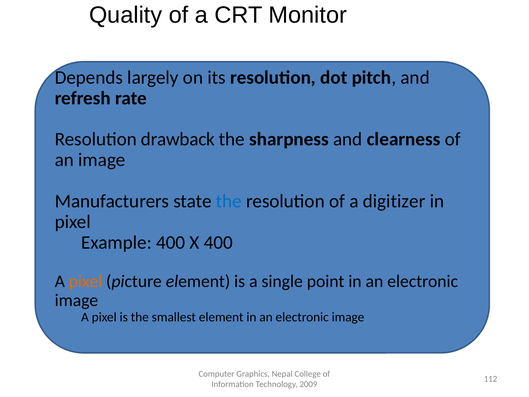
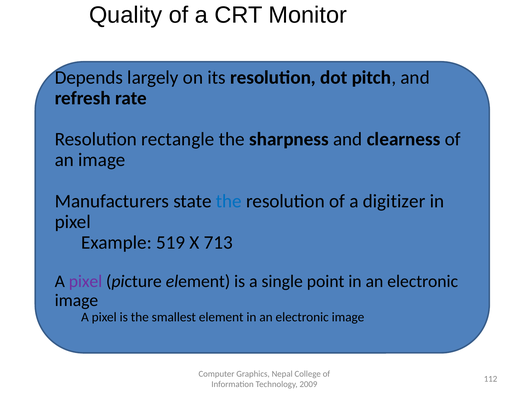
drawback: drawback -> rectangle (178, 139)
Example 400: 400 -> 519 (171, 242)
X 400: 400 -> 713 (218, 242)
pixel colour: orange -> purple (86, 281)
